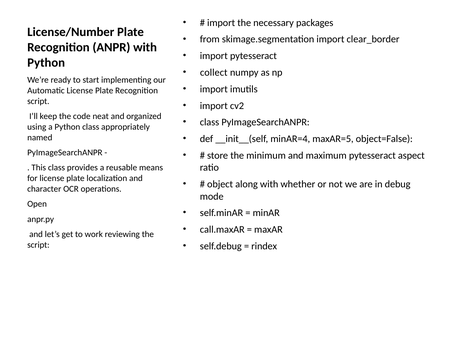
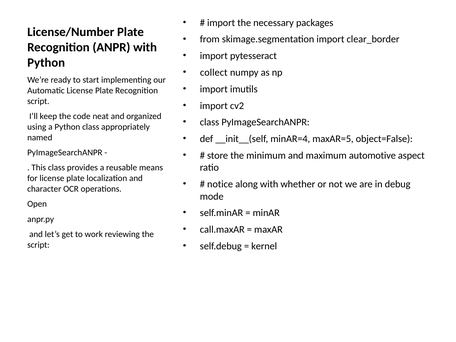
maximum pytesseract: pytesseract -> automotive (372, 155)
object: object -> notice (220, 184)
rindex: rindex -> kernel (264, 246)
